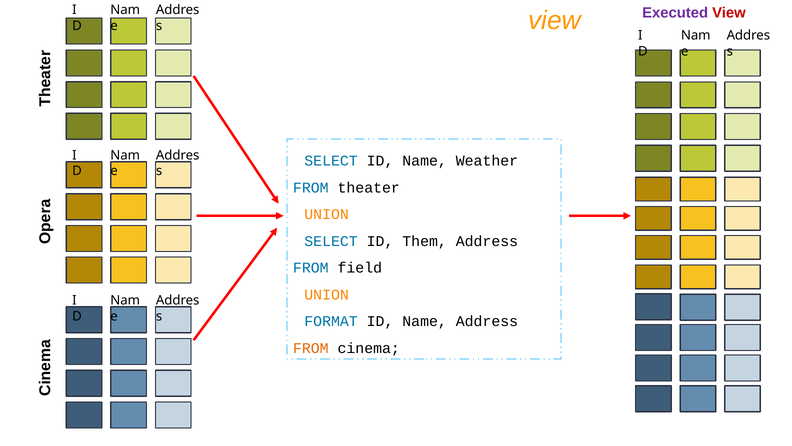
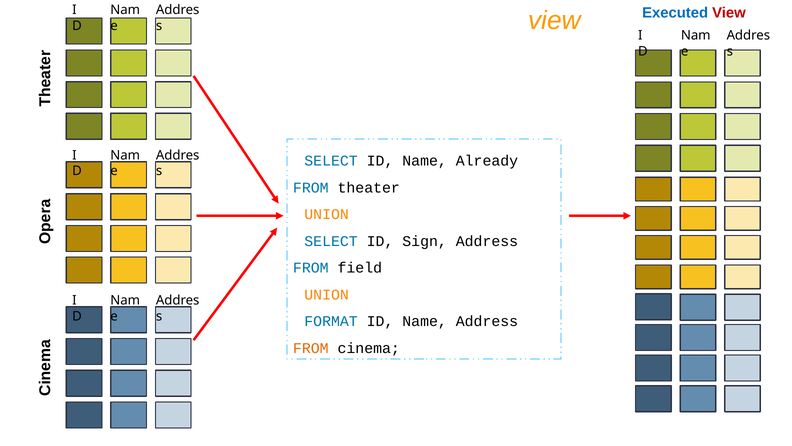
Executed colour: purple -> blue (675, 13)
Weather: Weather -> Already (487, 161)
Them: Them -> Sign (425, 241)
